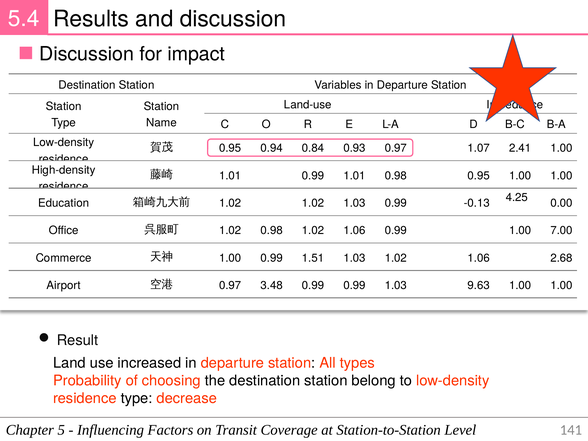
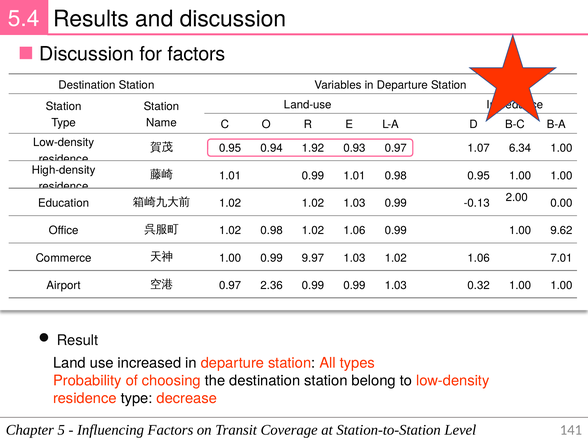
for impact: impact -> factors (196, 54)
0.84: 0.84 -> 1.92 (313, 148)
2.41: 2.41 -> 6.34 (520, 148)
4.25: 4.25 -> 2.00 (517, 197)
7.00: 7.00 -> 9.62 (562, 231)
1.51: 1.51 -> 9.97 (313, 258)
2.68: 2.68 -> 7.01 (562, 258)
3.48: 3.48 -> 2.36 (272, 285)
9.63: 9.63 -> 0.32 (479, 285)
